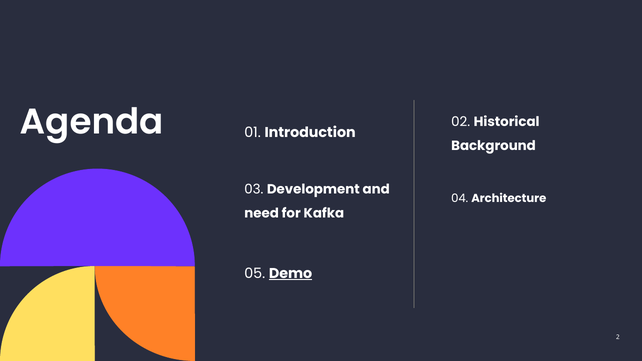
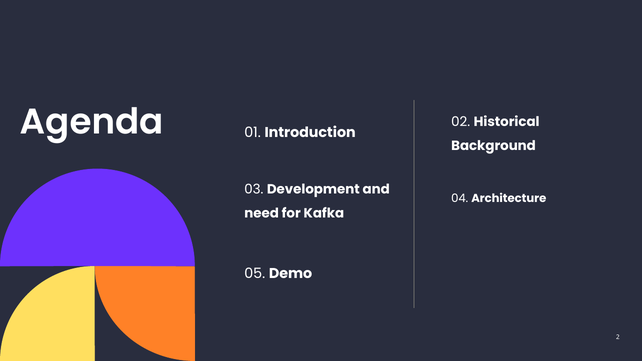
Demo underline: present -> none (291, 274)
